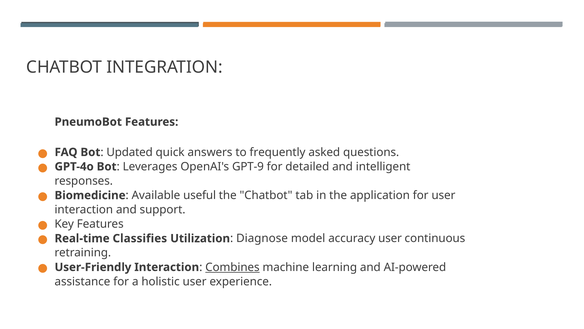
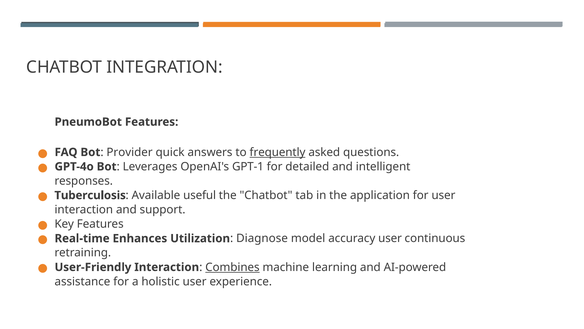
Updated: Updated -> Provider (130, 152)
frequently underline: none -> present (278, 152)
GPT-9: GPT-9 -> GPT-1 (248, 166)
Biomedicine: Biomedicine -> Tuberculosis (90, 195)
Classifies: Classifies -> Enhances (140, 238)
